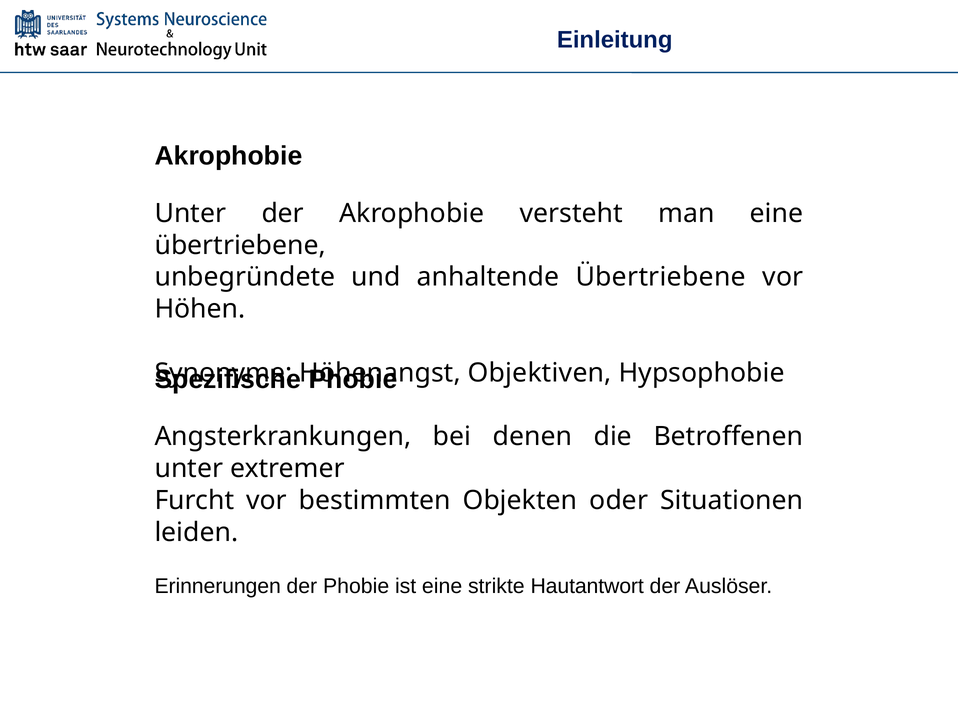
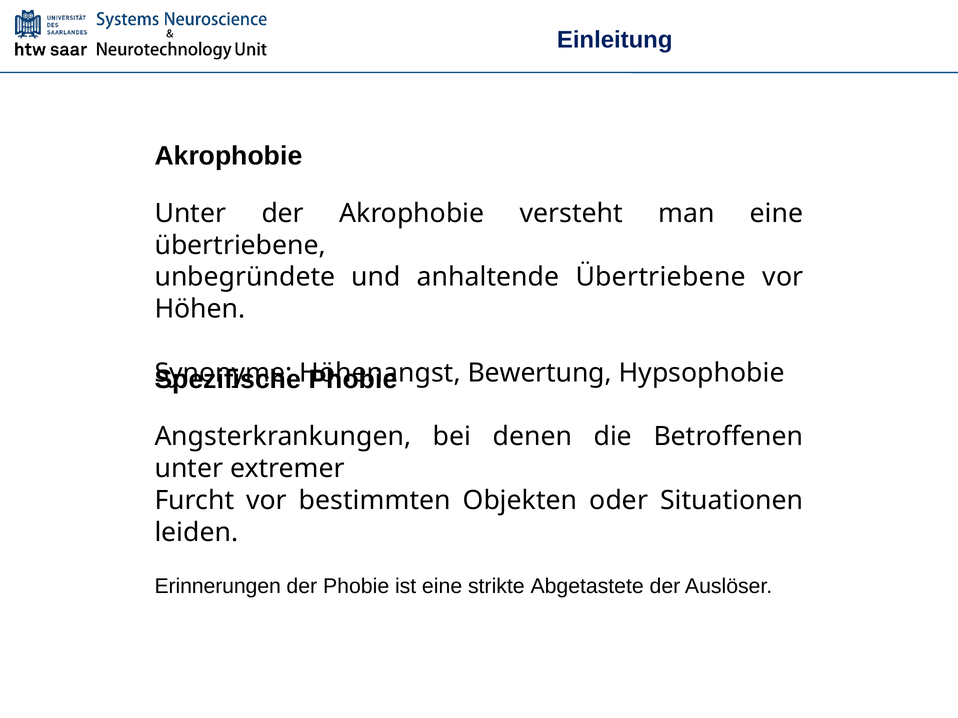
Objektiven: Objektiven -> Bewertung (540, 373)
Hautantwort: Hautantwort -> Abgetastete (587, 587)
